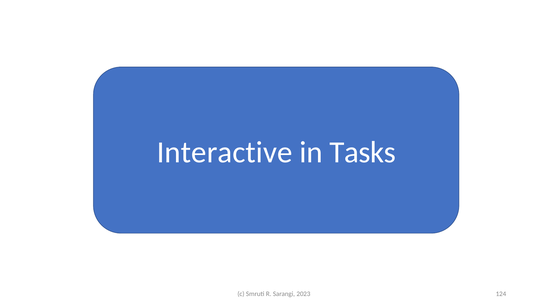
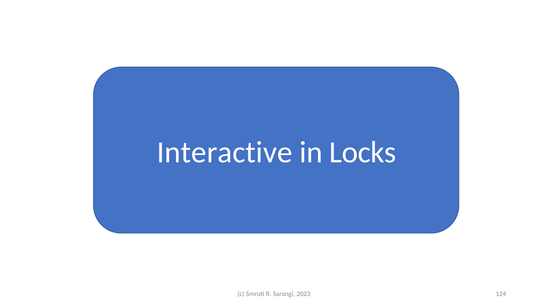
Tasks: Tasks -> Locks (363, 152)
